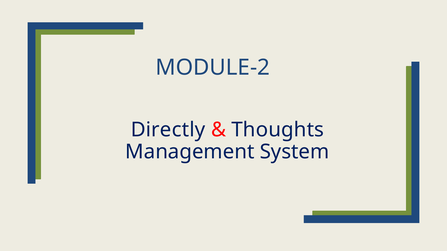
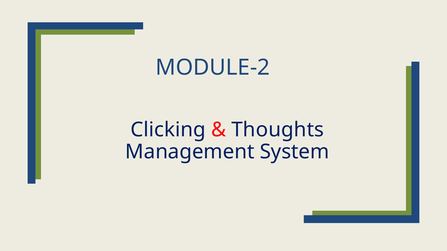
Directly: Directly -> Clicking (168, 130)
